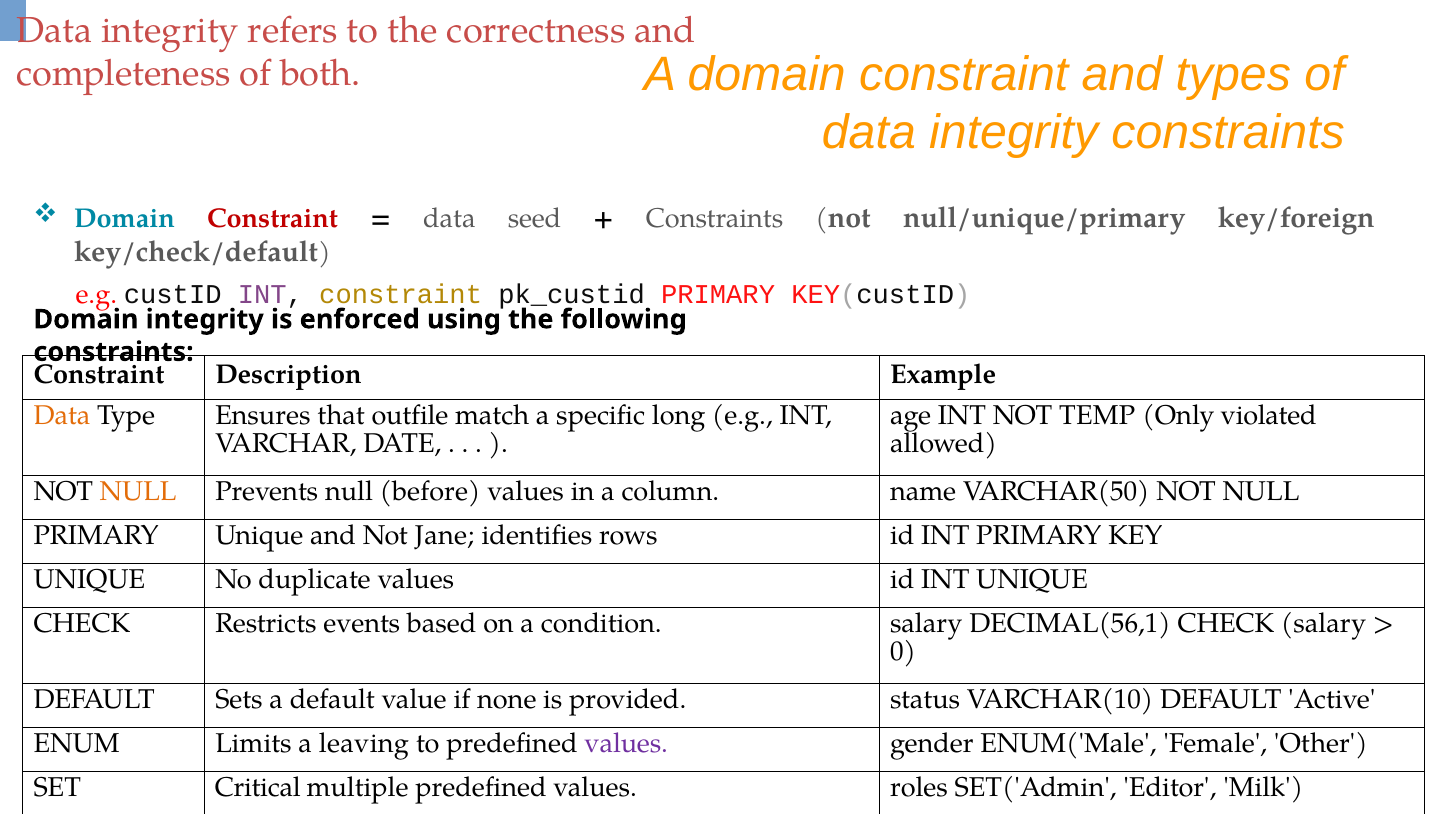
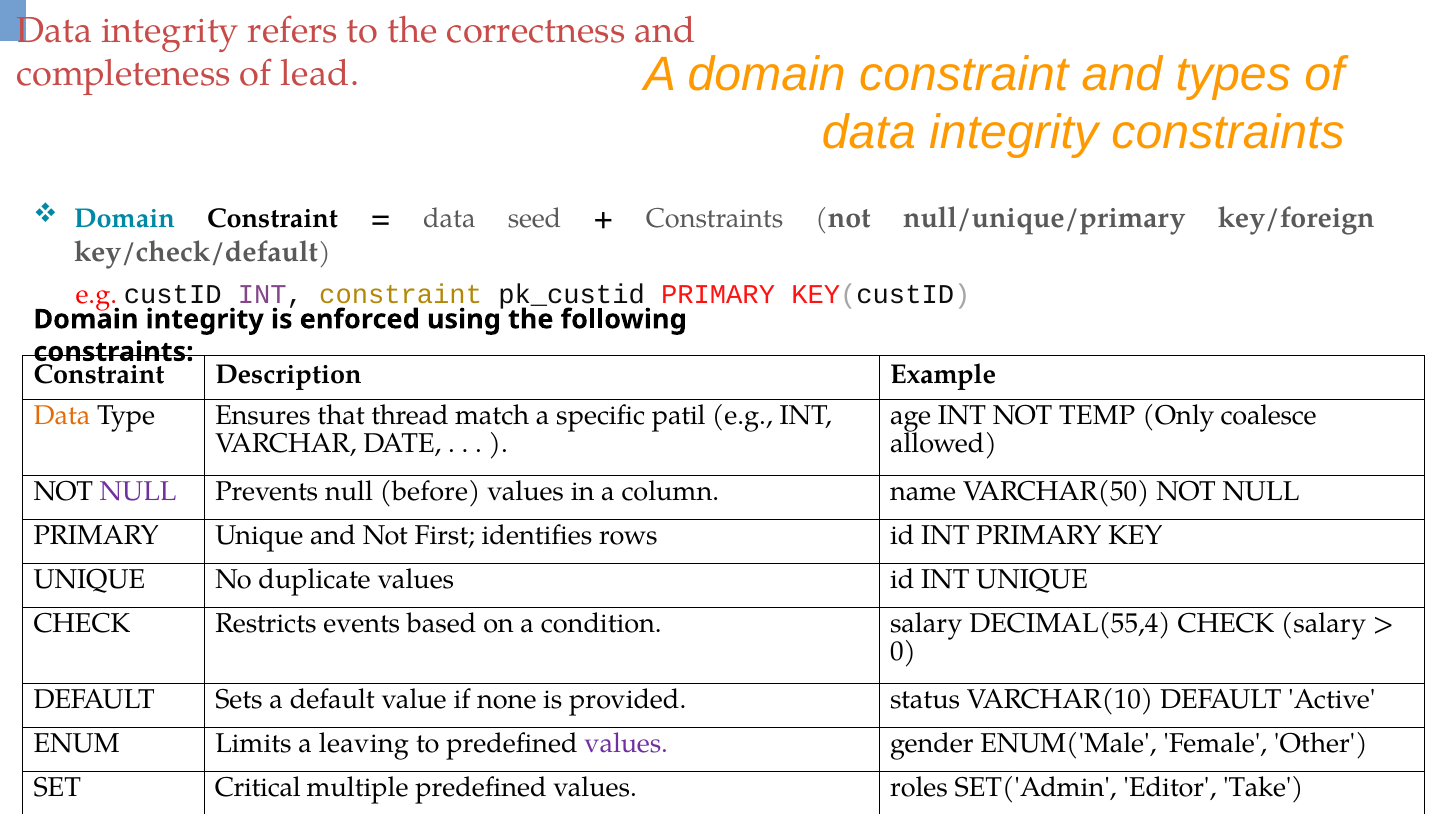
both: both -> lead (320, 74)
Constraint colour: red -> black (273, 218)
outfile: outfile -> thread (410, 416)
long: long -> patil (679, 416)
violated: violated -> coalesce (1269, 416)
NULL colour: orange -> purple (138, 492)
Jane: Jane -> First (445, 536)
DECIMAL(56,1: DECIMAL(56,1 -> DECIMAL(55,4 (1070, 624)
Milk: Milk -> Take (1263, 788)
